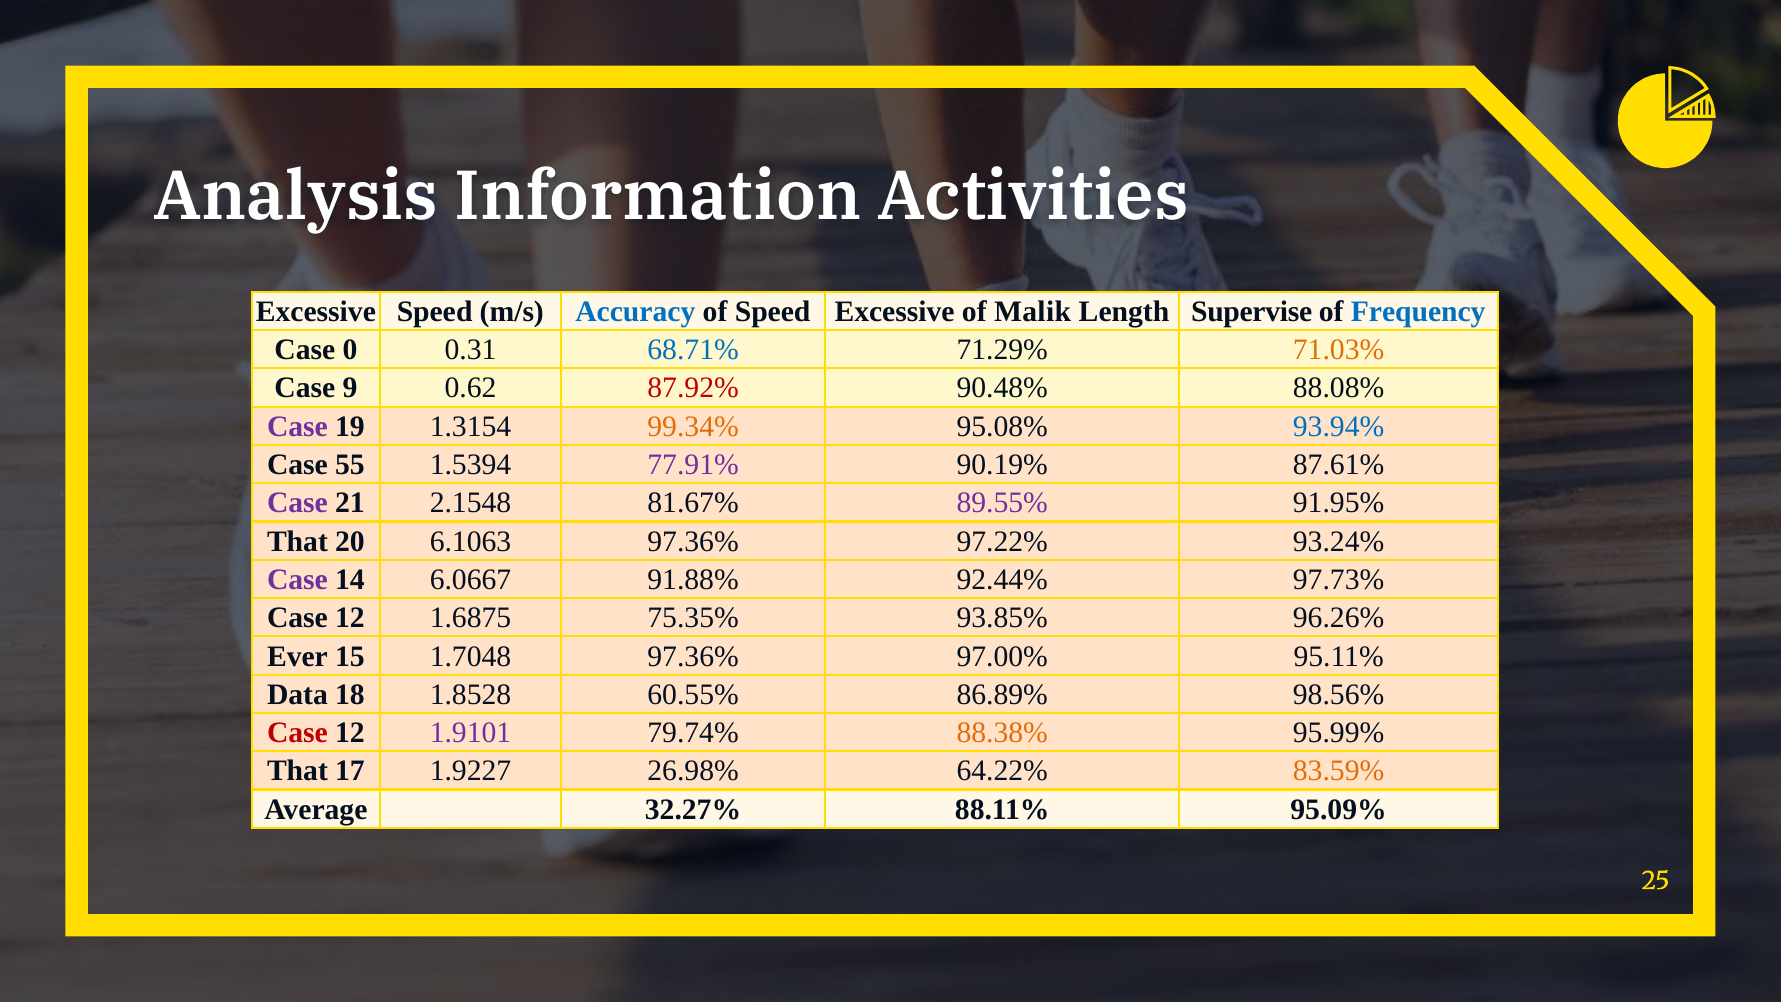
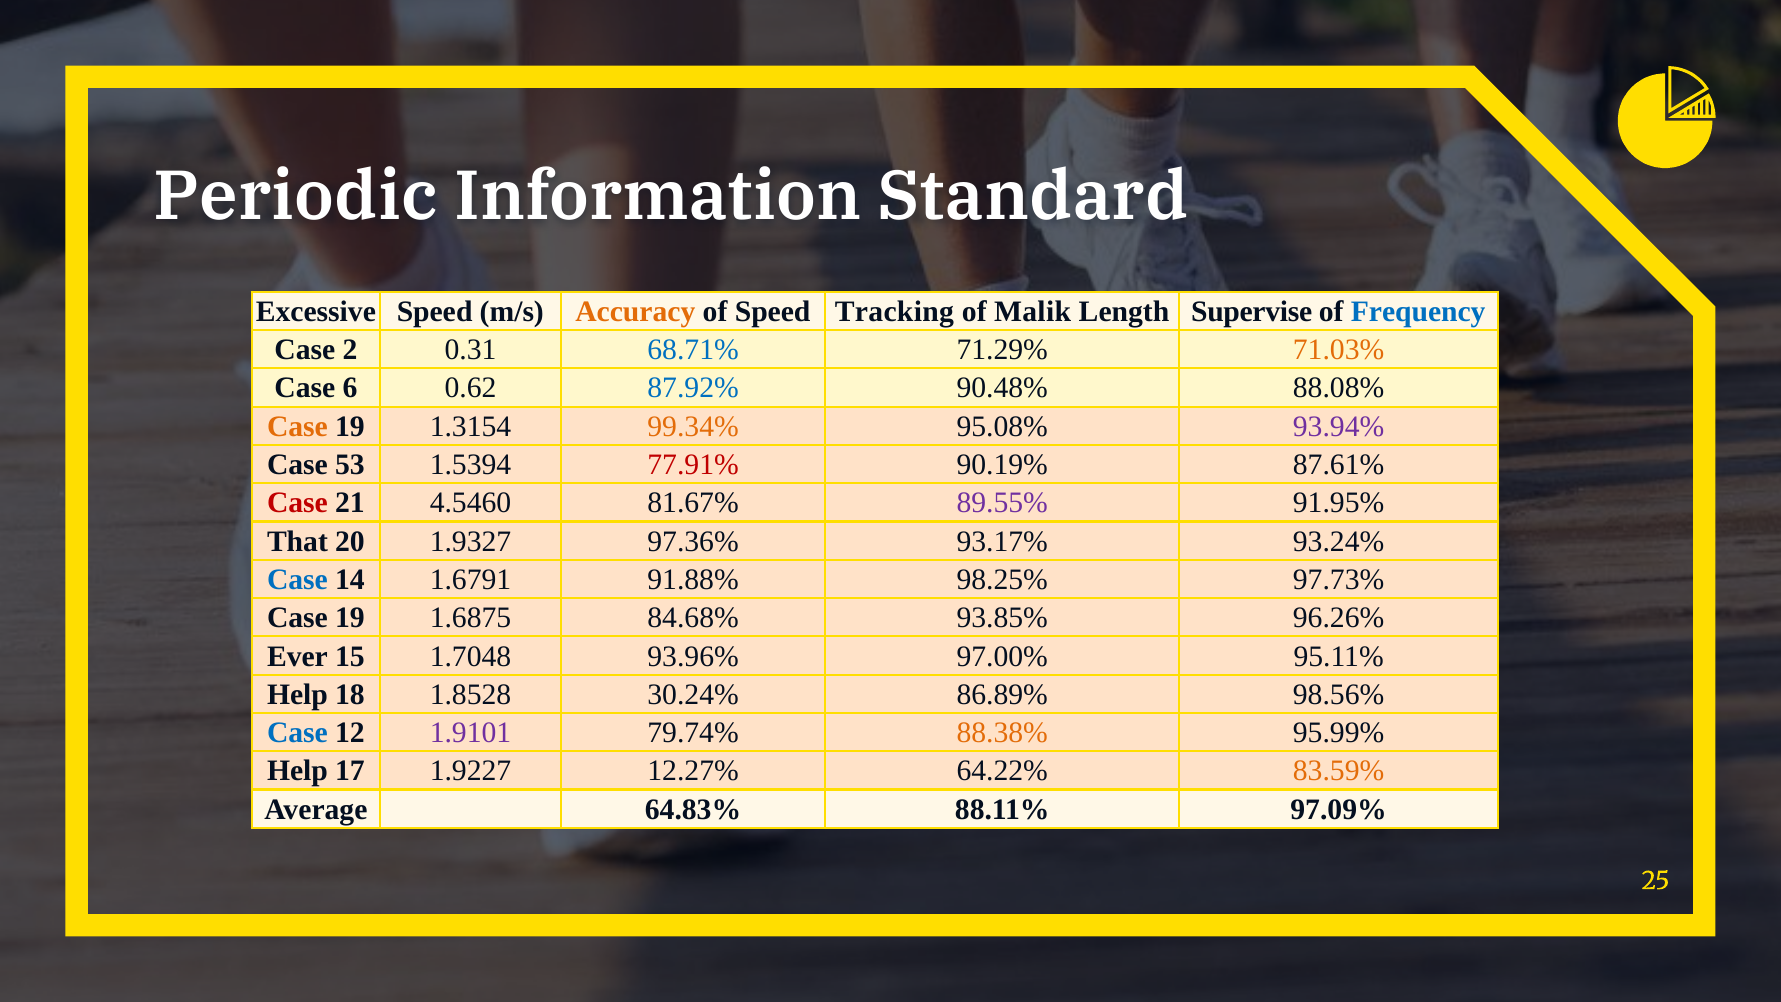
Analysis: Analysis -> Periodic (296, 197)
Activities: Activities -> Standard (1033, 197)
Accuracy colour: blue -> orange (635, 312)
Speed Excessive: Excessive -> Tracking (894, 312)
0: 0 -> 2 (350, 350)
9: 9 -> 6 (350, 388)
87.92% colour: red -> blue (693, 388)
Case colour: purple -> orange (297, 426)
93.94% colour: blue -> purple (1339, 426)
55: 55 -> 53 (350, 465)
77.91% colour: purple -> red (693, 465)
Case colour: purple -> red (297, 503)
2.1548: 2.1548 -> 4.5460 (471, 503)
6.1063: 6.1063 -> 1.9327 (471, 541)
97.22%: 97.22% -> 93.17% (1002, 541)
Case colour: purple -> blue (297, 580)
6.0667: 6.0667 -> 1.6791 (471, 580)
92.44%: 92.44% -> 98.25% (1002, 580)
12: 12 -> 19 (350, 618)
75.35%: 75.35% -> 84.68% (693, 618)
1.7048 97.36%: 97.36% -> 93.96% (693, 656)
Data: Data -> Help (297, 694)
60.55%: 60.55% -> 30.24% (693, 694)
Case colour: red -> blue (297, 733)
That: That -> Help (297, 771)
26.98%: 26.98% -> 12.27% (693, 771)
32.27%: 32.27% -> 64.83% (693, 809)
95.09%: 95.09% -> 97.09% (1339, 809)
